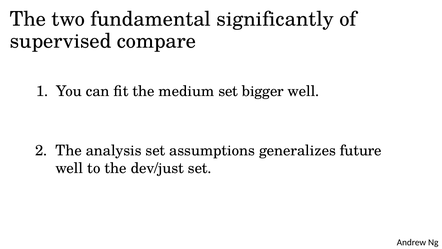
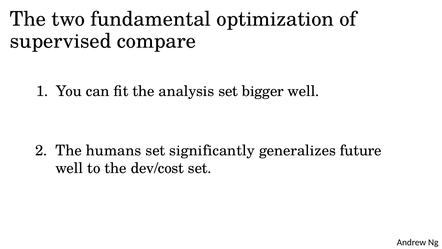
significantly: significantly -> optimization (275, 19)
medium: medium -> analysis (186, 91)
analysis: analysis -> humans (114, 150)
assumptions: assumptions -> significantly (212, 150)
dev/just: dev/just -> dev/cost (157, 168)
